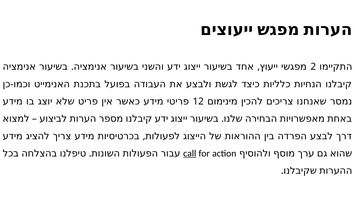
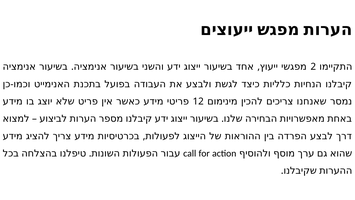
call underline: present -> none (190, 153)
